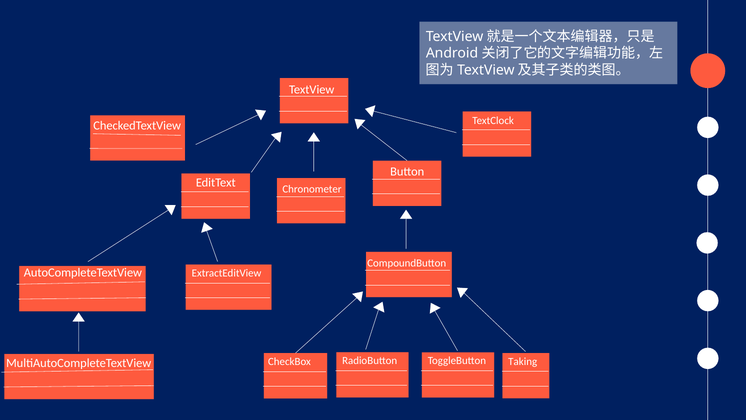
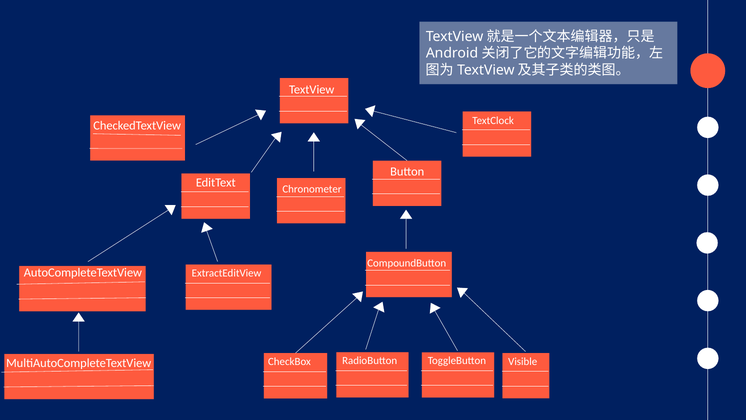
Taking: Taking -> Visible (523, 361)
